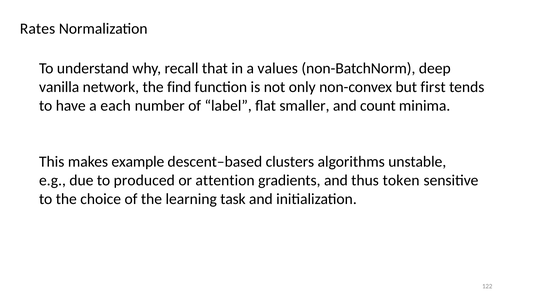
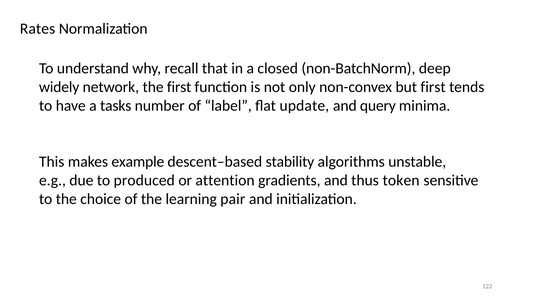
values: values -> closed (278, 68)
vanilla: vanilla -> widely (59, 87)
the find: find -> first (179, 87)
each: each -> tasks (116, 106)
smaller: smaller -> update (304, 106)
count: count -> query (378, 106)
clusters: clusters -> stability (290, 162)
task: task -> pair (233, 199)
